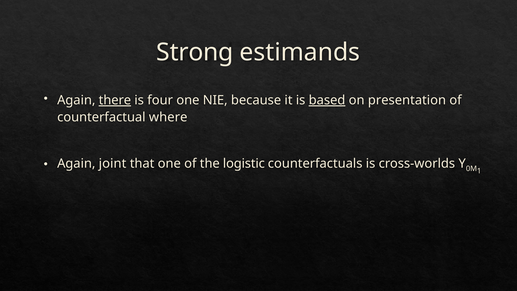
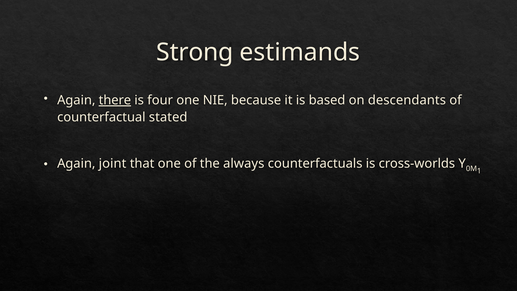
based underline: present -> none (327, 100)
presentation: presentation -> descendants (407, 100)
where: where -> stated (168, 117)
logistic: logistic -> always (244, 163)
